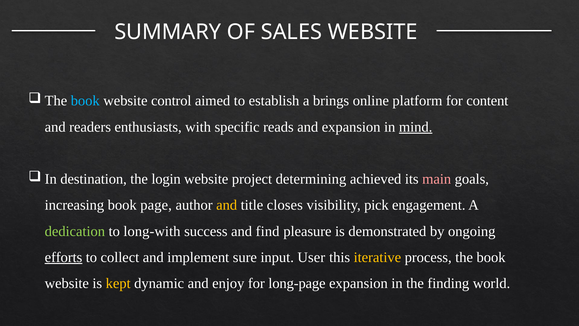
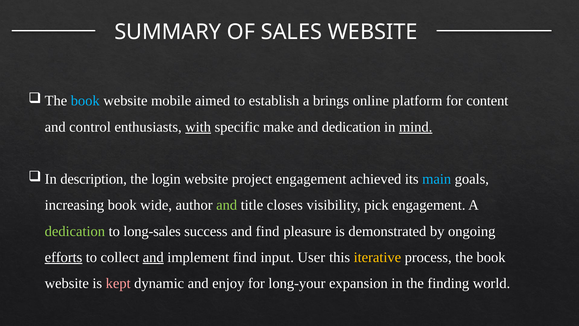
control: control -> mobile (171, 101)
readers: readers -> control (90, 127)
with underline: none -> present (198, 127)
reads: reads -> make (279, 127)
and expansion: expansion -> dedication (351, 127)
destination: destination -> description (94, 179)
project determining: determining -> engagement (311, 179)
main colour: pink -> light blue (437, 179)
page: page -> wide (156, 205)
and colour: yellow -> light green (227, 205)
long-with: long-with -> long-sales (152, 231)
and underline: none -> present (153, 257)
implement sure: sure -> find (245, 257)
kept colour: yellow -> pink (118, 283)
long-page: long-page -> long-your (297, 283)
